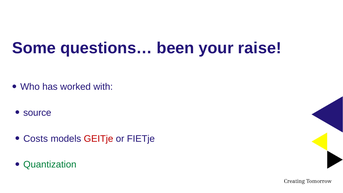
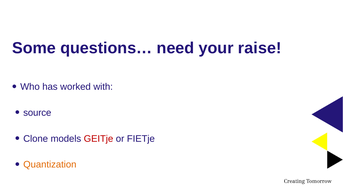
been: been -> need (175, 48)
Costs: Costs -> Clone (36, 139)
Quantization colour: green -> orange (50, 165)
